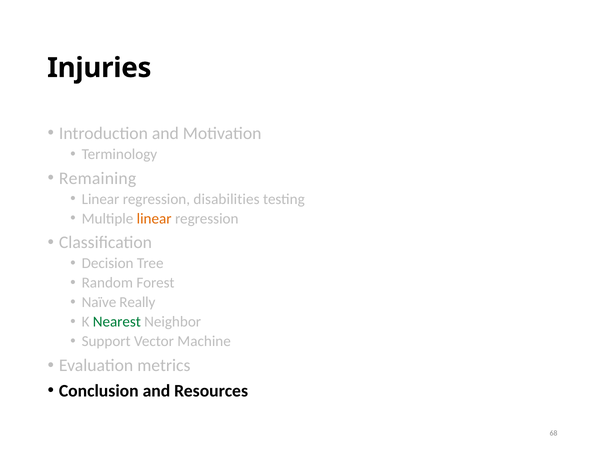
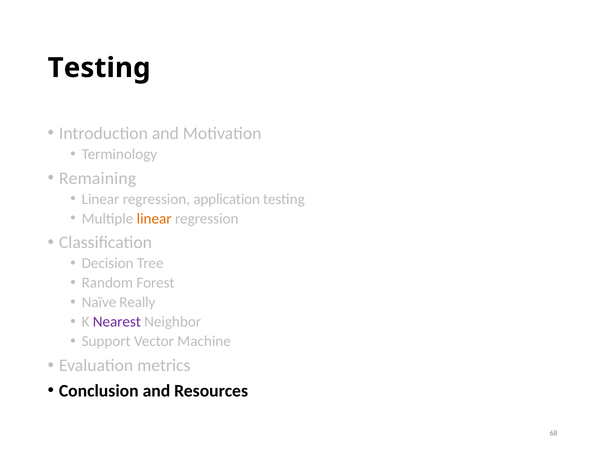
Injuries: Injuries -> Testing (99, 68)
disabilities: disabilities -> application (227, 199)
Nearest colour: green -> purple (117, 322)
